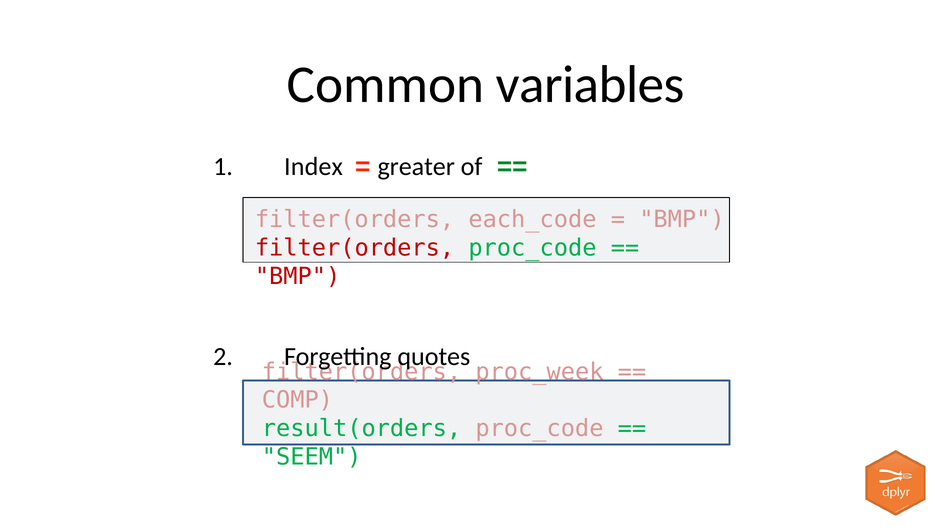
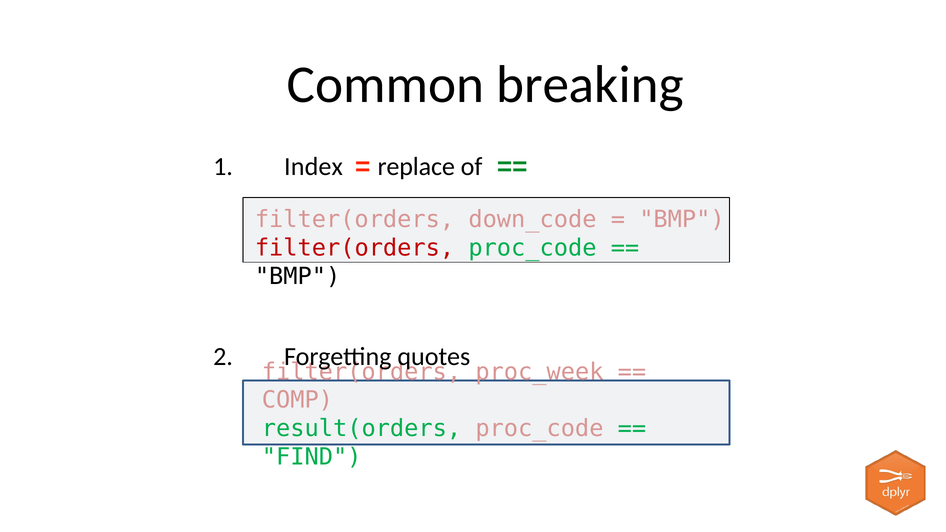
variables: variables -> breaking (590, 85)
greater: greater -> replace (416, 167)
each_code: each_code -> down_code (532, 220)
BMP colour: red -> black (298, 276)
SEEM: SEEM -> FIND (312, 457)
